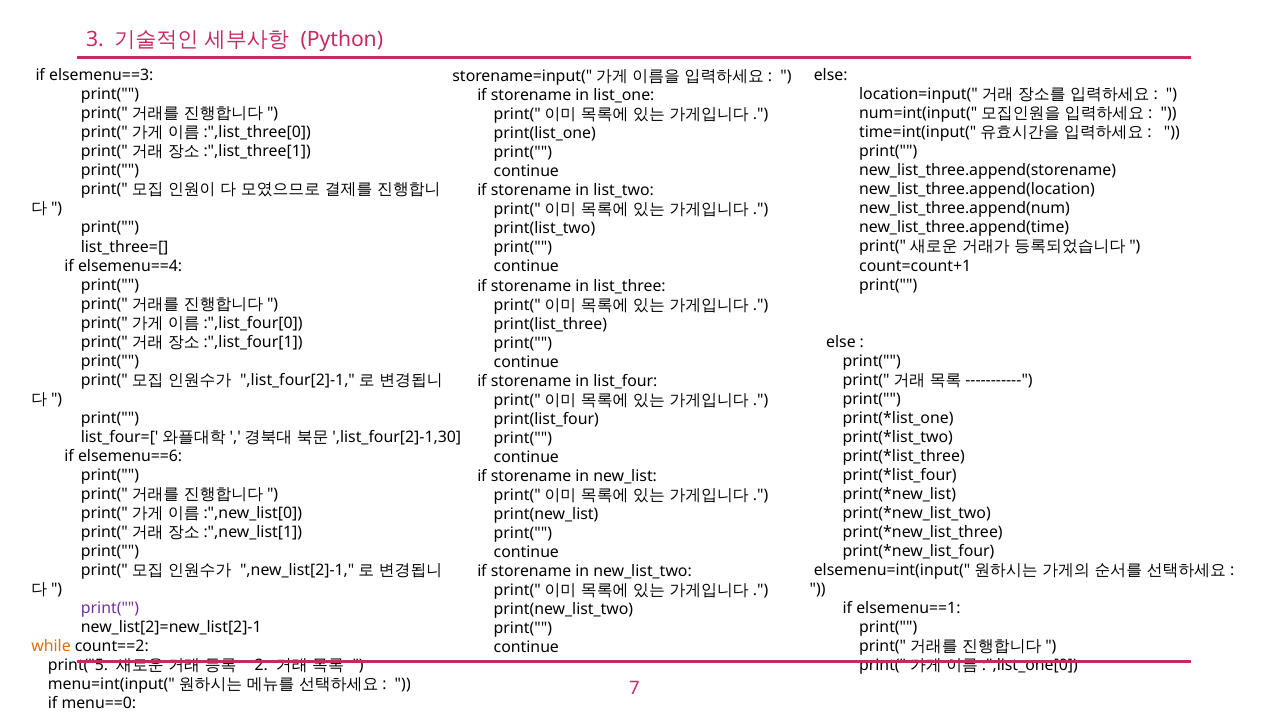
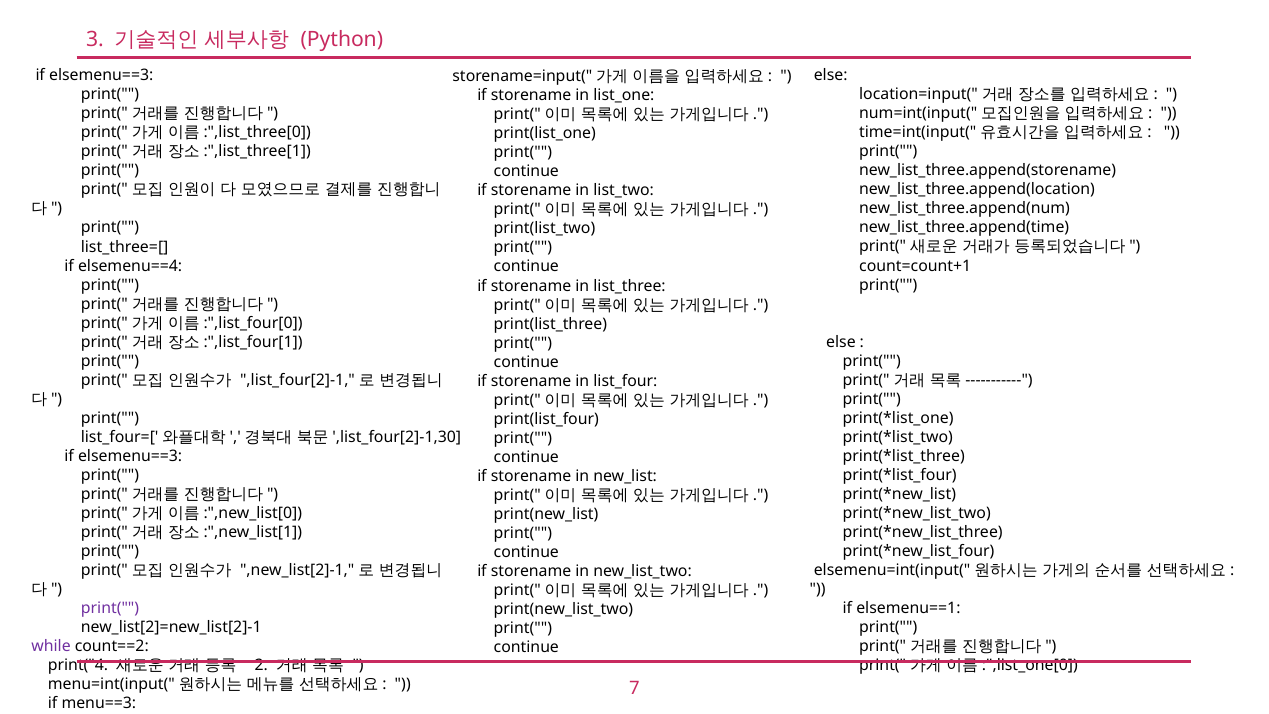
elsemenu==6: elsemenu==6 -> elsemenu==3 (130, 456)
while colour: orange -> purple (51, 646)
print("5: print("5 -> print("4 (78, 665)
menu==0: menu==0 -> menu==3 (99, 704)
